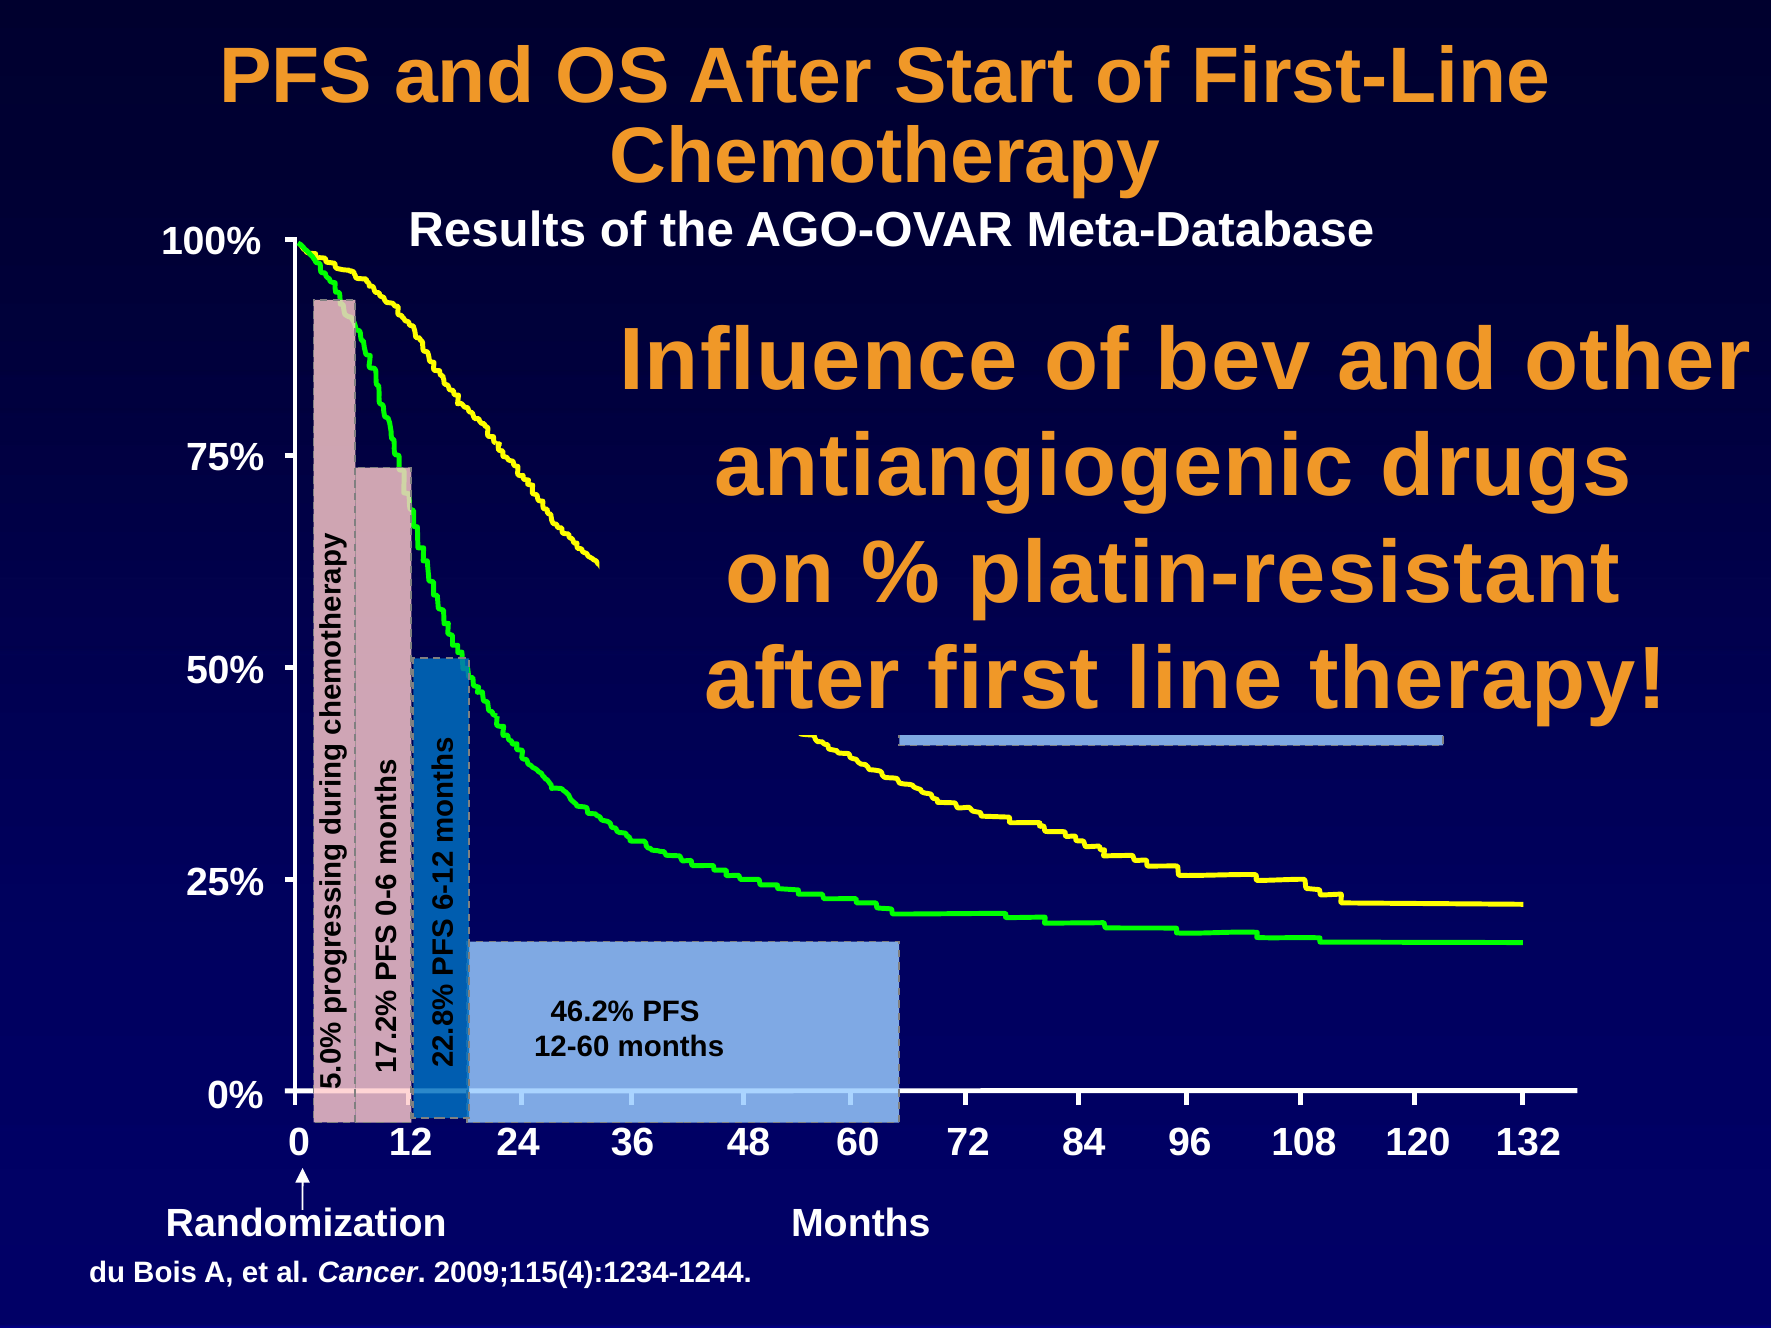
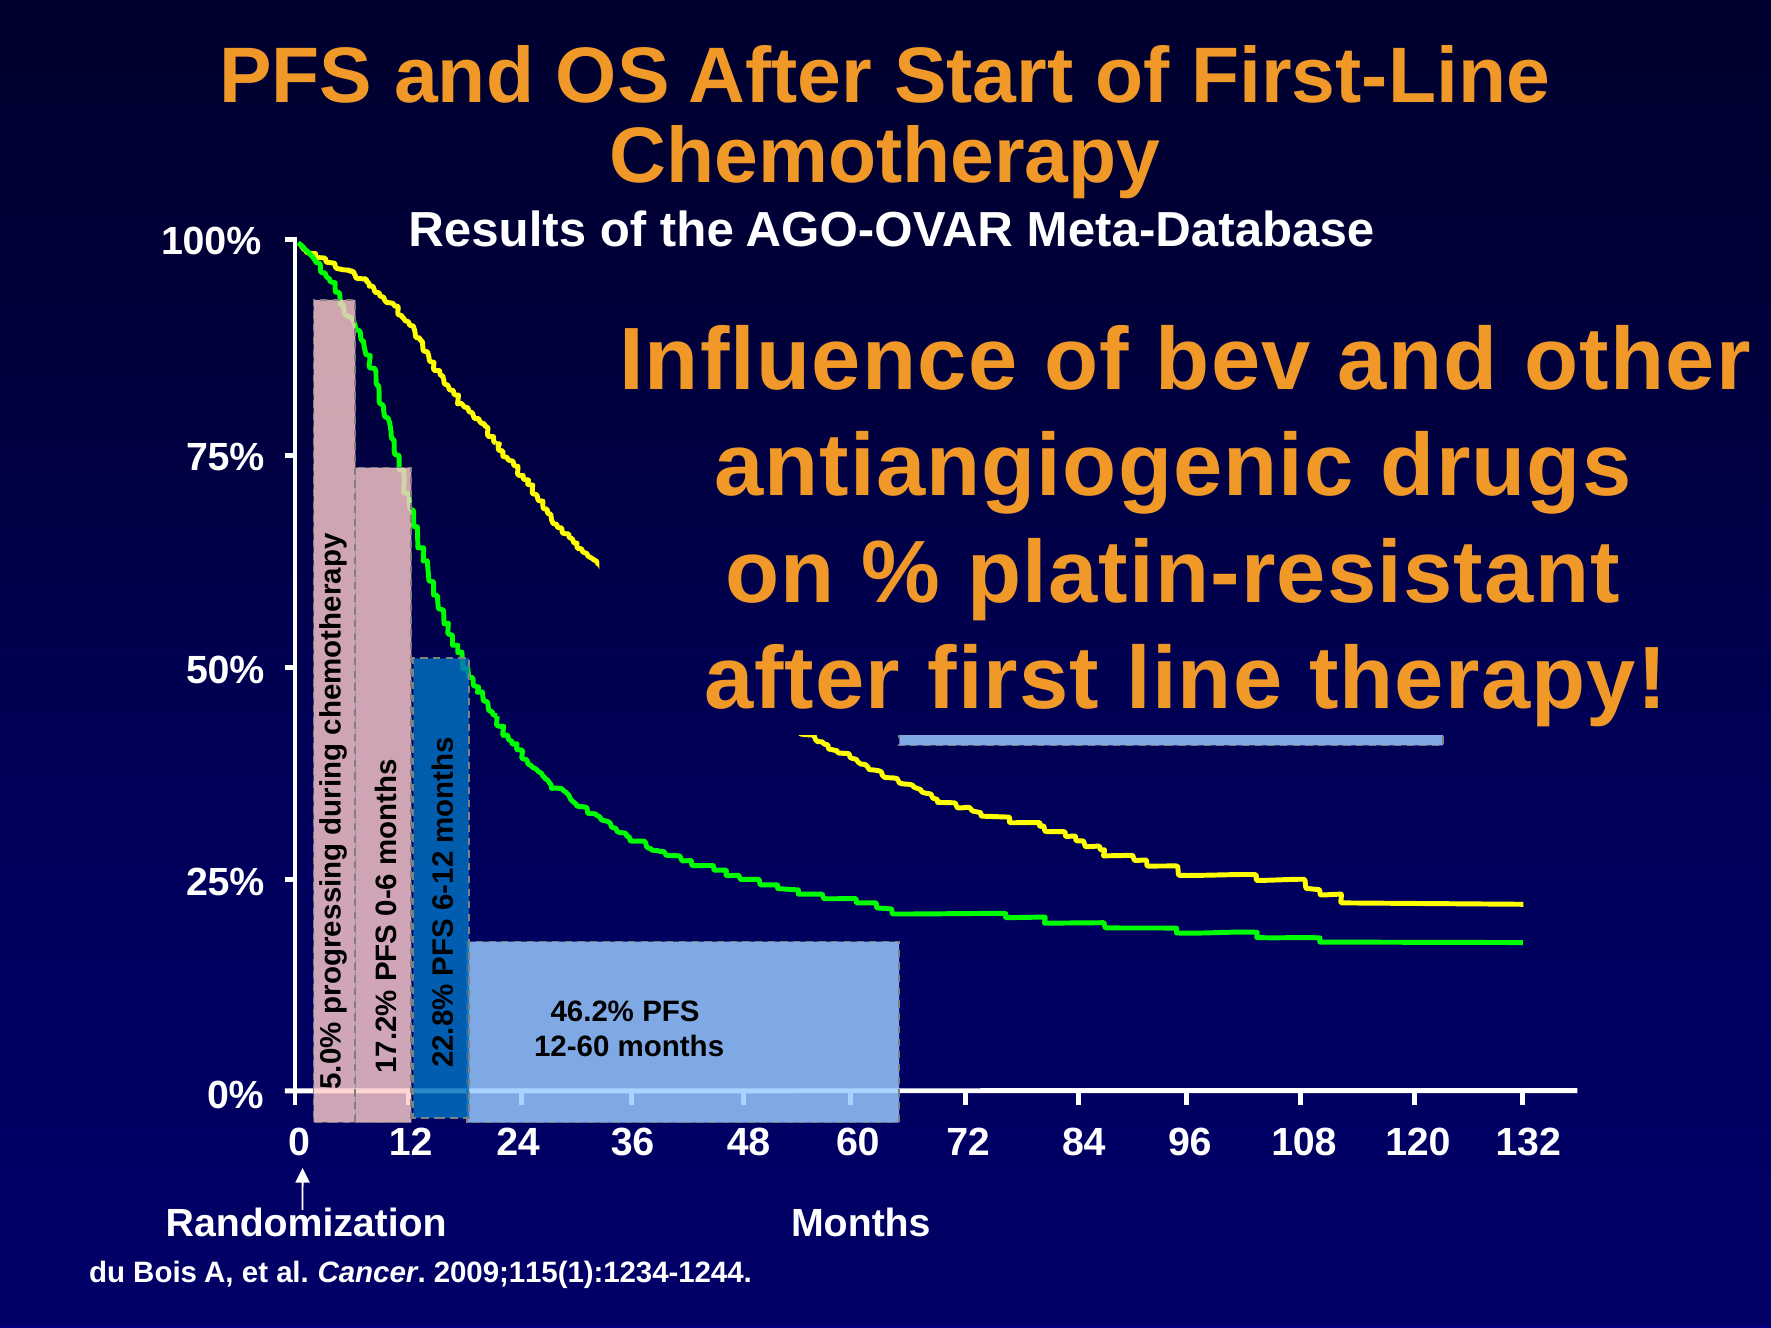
2009;115(4):1234-1244: 2009;115(4):1234-1244 -> 2009;115(1):1234-1244 (593, 1273)
